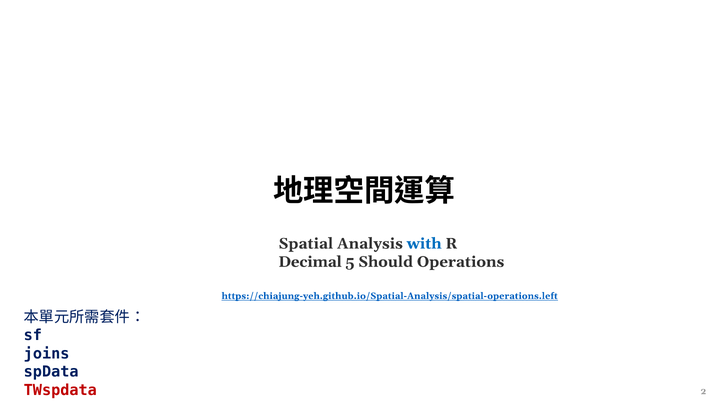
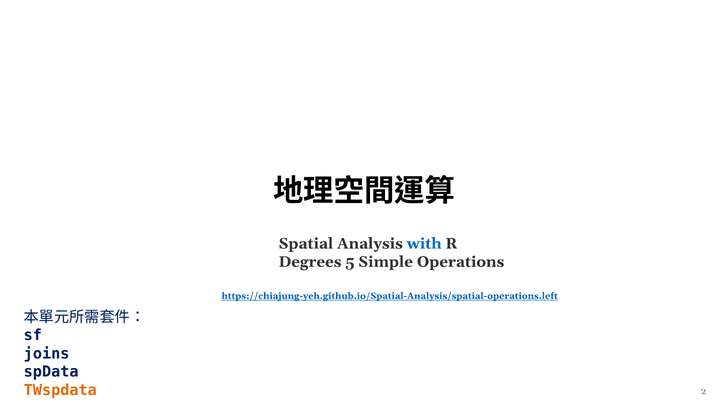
Decimal: Decimal -> Degrees (310, 261)
Should: Should -> Simple (386, 261)
TWspdata colour: red -> orange (60, 390)
